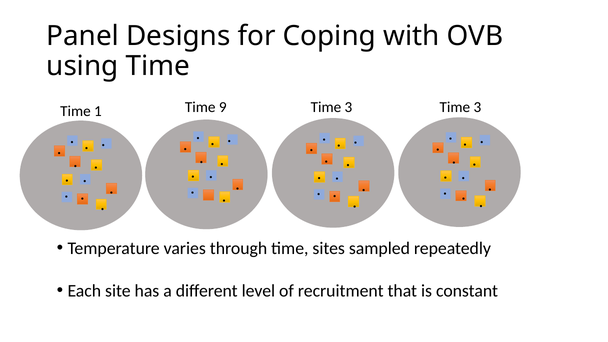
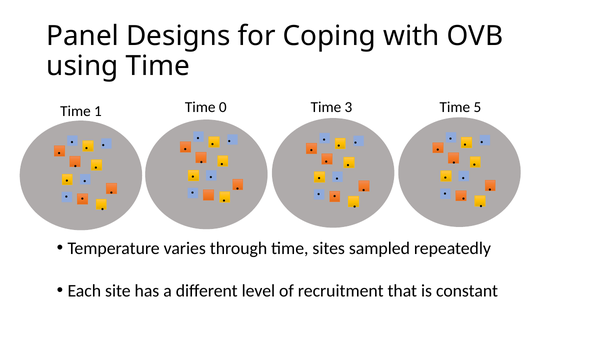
9: 9 -> 0 (223, 107)
3 Time 3: 3 -> 5 (477, 107)
